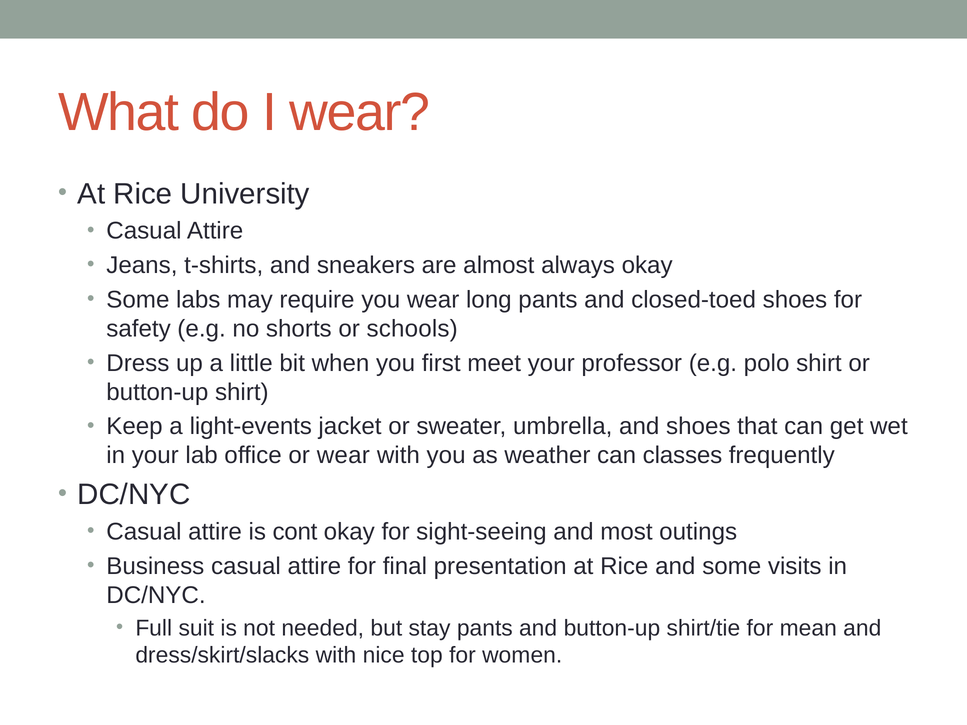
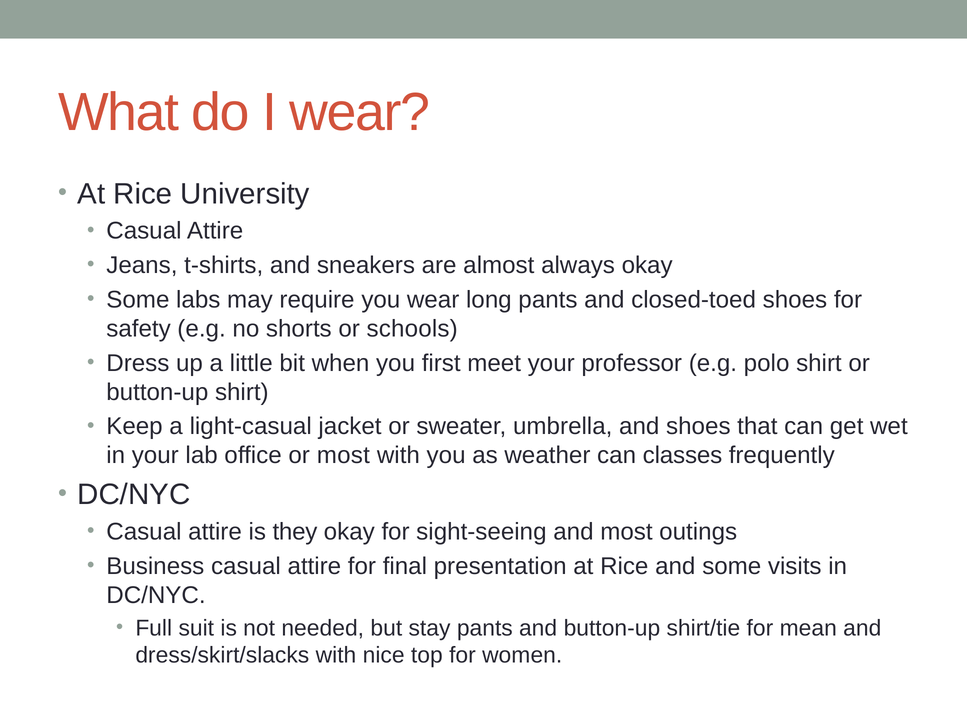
light-events: light-events -> light-casual (251, 427)
or wear: wear -> most (343, 456)
cont: cont -> they (295, 532)
